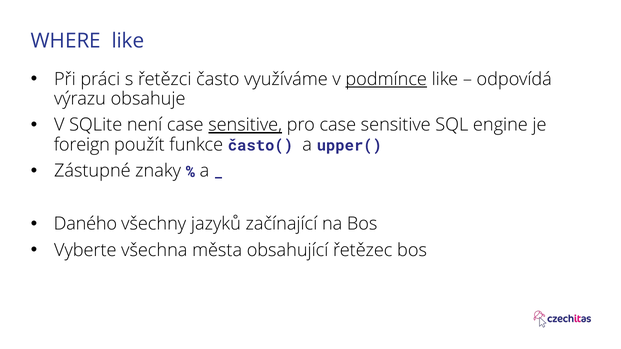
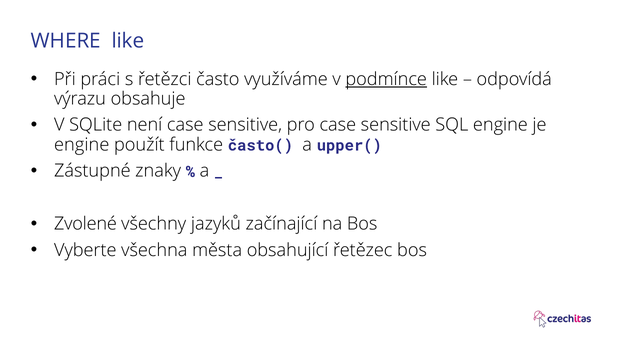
sensitive underline: present -> none (245, 125)
foreign: foreign -> engine (82, 145)
Daného: Daného -> Zvolené (85, 224)
